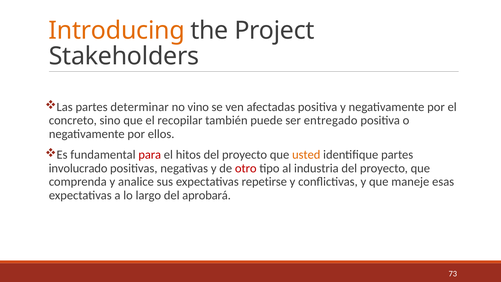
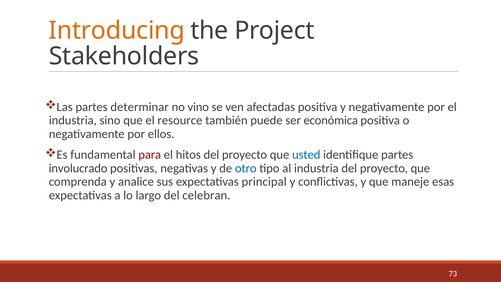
concreto: concreto -> industria (73, 120)
recopilar: recopilar -> resource (180, 120)
entregado: entregado -> económica (331, 120)
usted colour: orange -> blue (306, 155)
otro colour: red -> blue (246, 168)
repetirse: repetirse -> principal (264, 182)
aprobará: aprobará -> celebran (206, 195)
